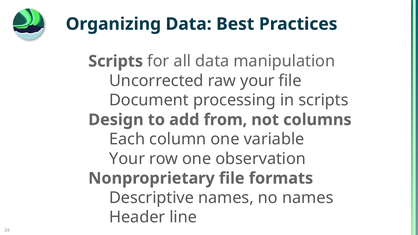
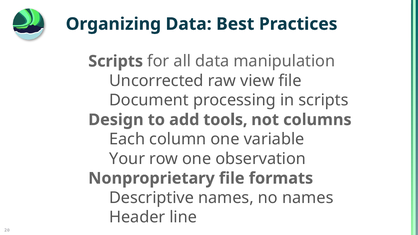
raw your: your -> view (257, 81)
from: from -> tools (225, 120)
